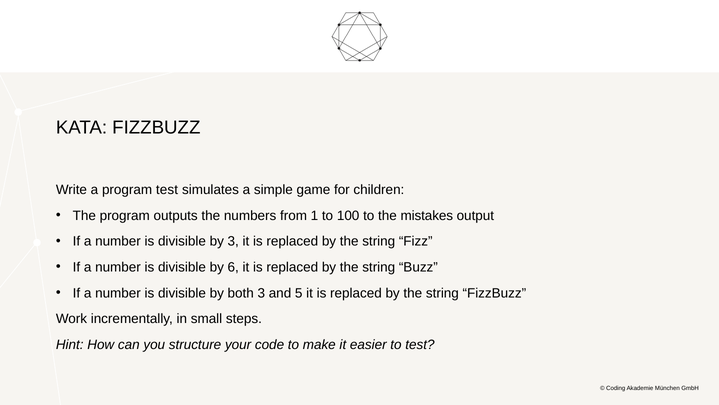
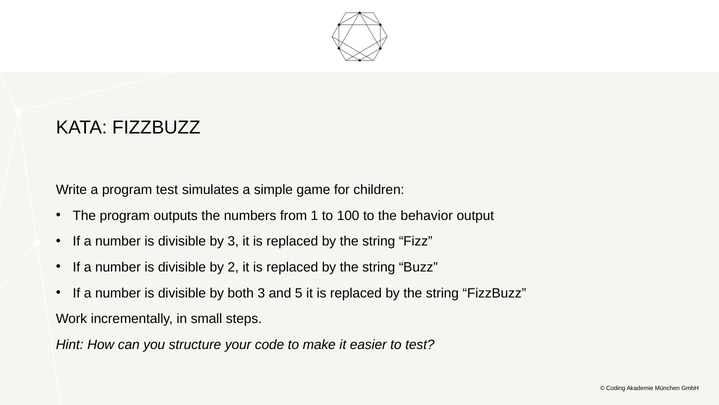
mistakes: mistakes -> behavior (427, 215)
6: 6 -> 2 (233, 267)
